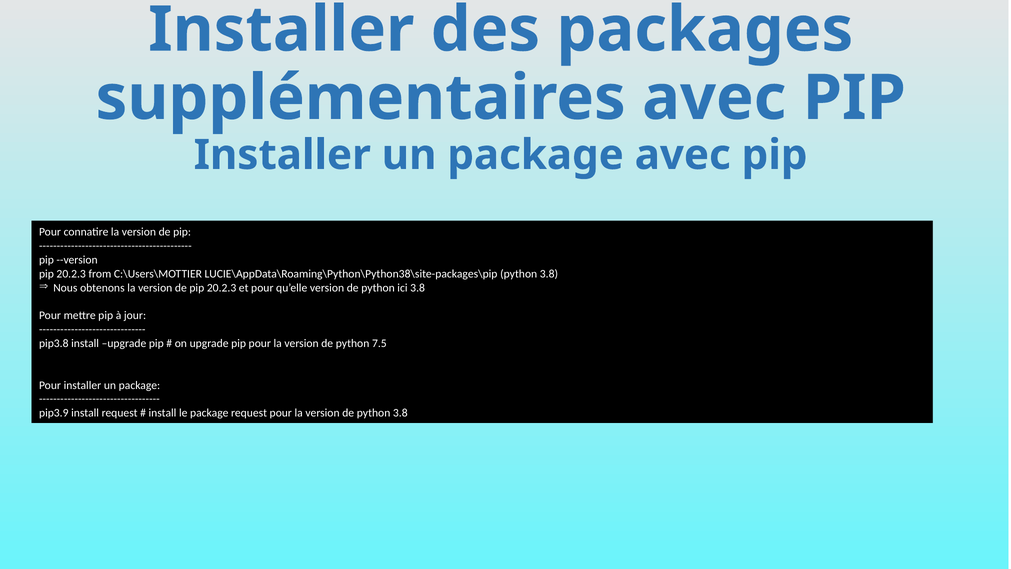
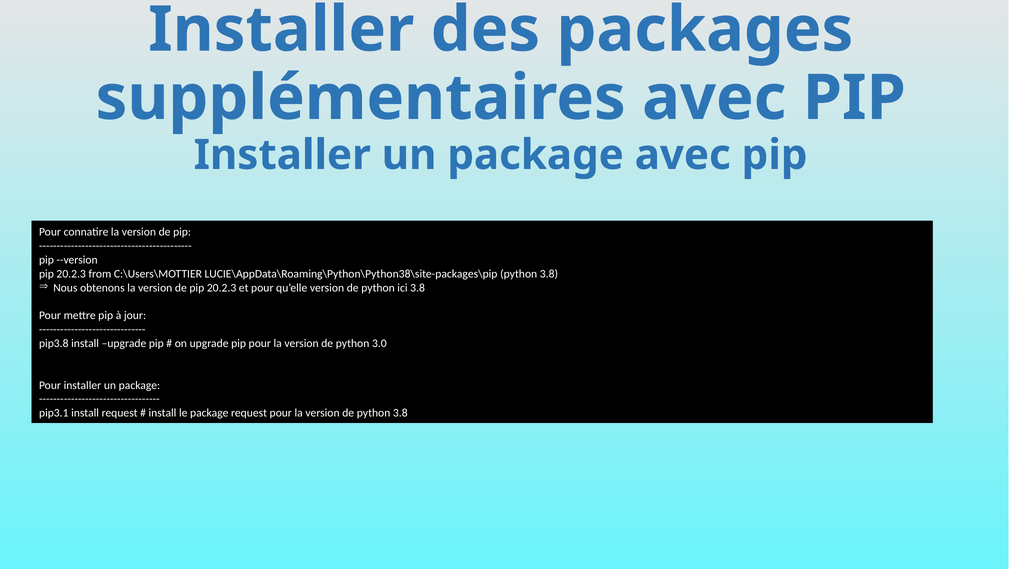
7.5: 7.5 -> 3.0 (379, 343)
pip3.9: pip3.9 -> pip3.1 (54, 413)
